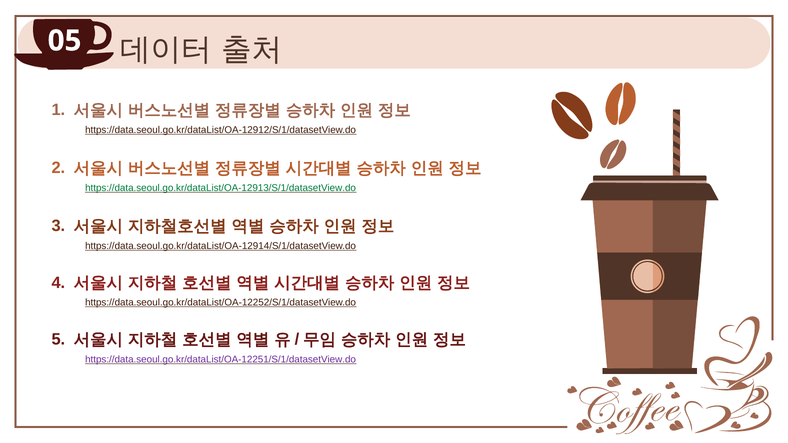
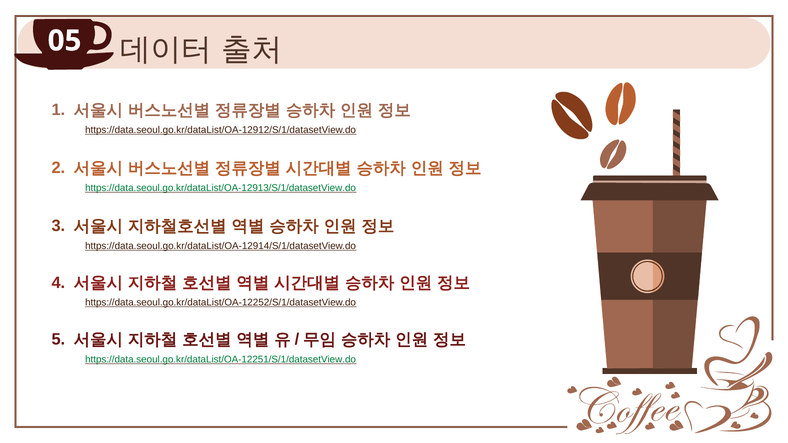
https://data.seoul.go.kr/dataList/OA-12251/S/1/datasetView.do colour: purple -> green (221, 360)
